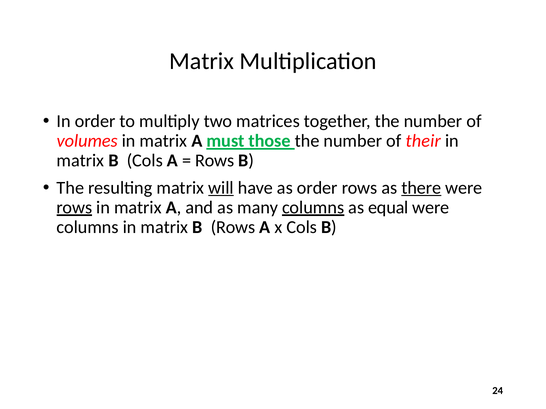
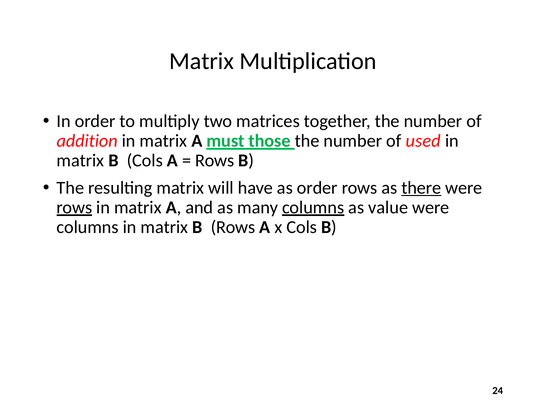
volumes: volumes -> addition (87, 141)
their: their -> used (423, 141)
will underline: present -> none (221, 188)
equal: equal -> value (388, 208)
